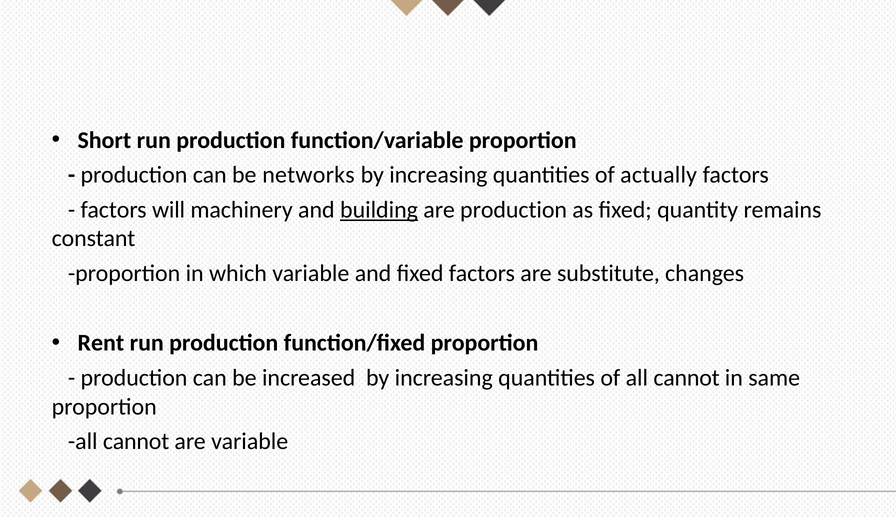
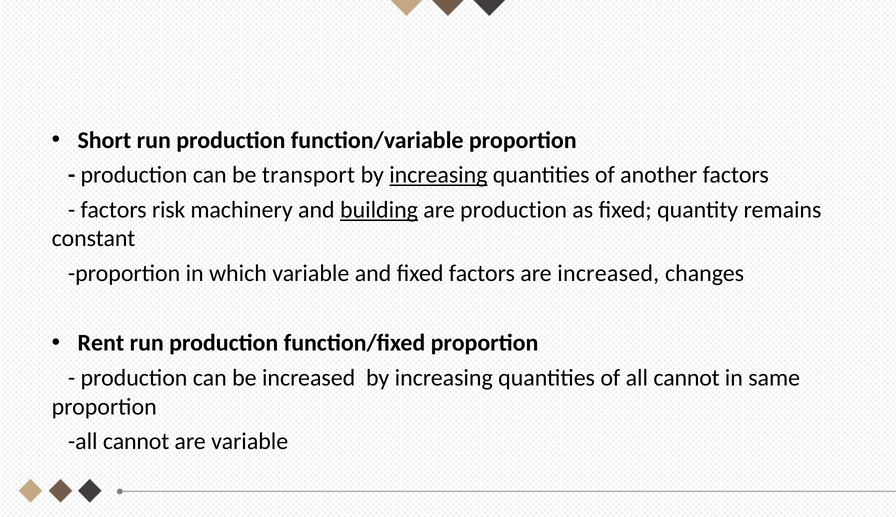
networks: networks -> transport (308, 175)
increasing underline: none -> present (438, 175)
actually: actually -> another (659, 175)
will: will -> risk (169, 210)
are substitute: substitute -> increased (608, 273)
